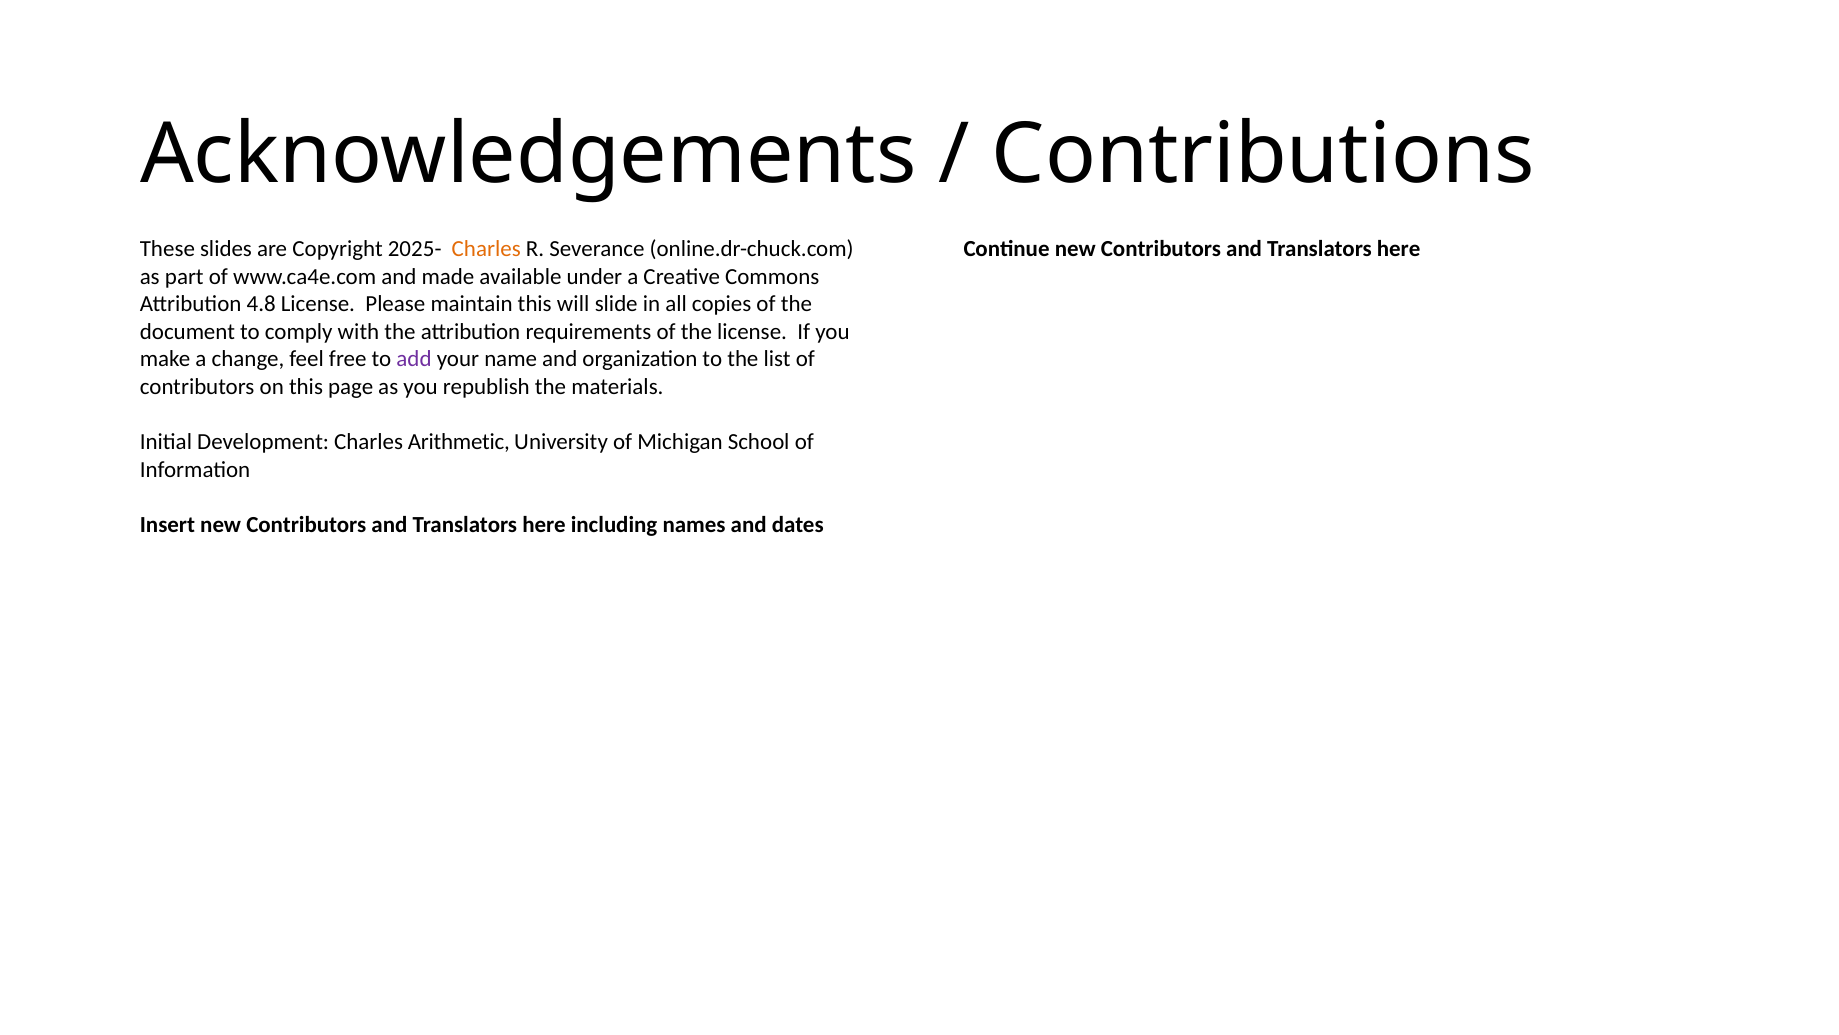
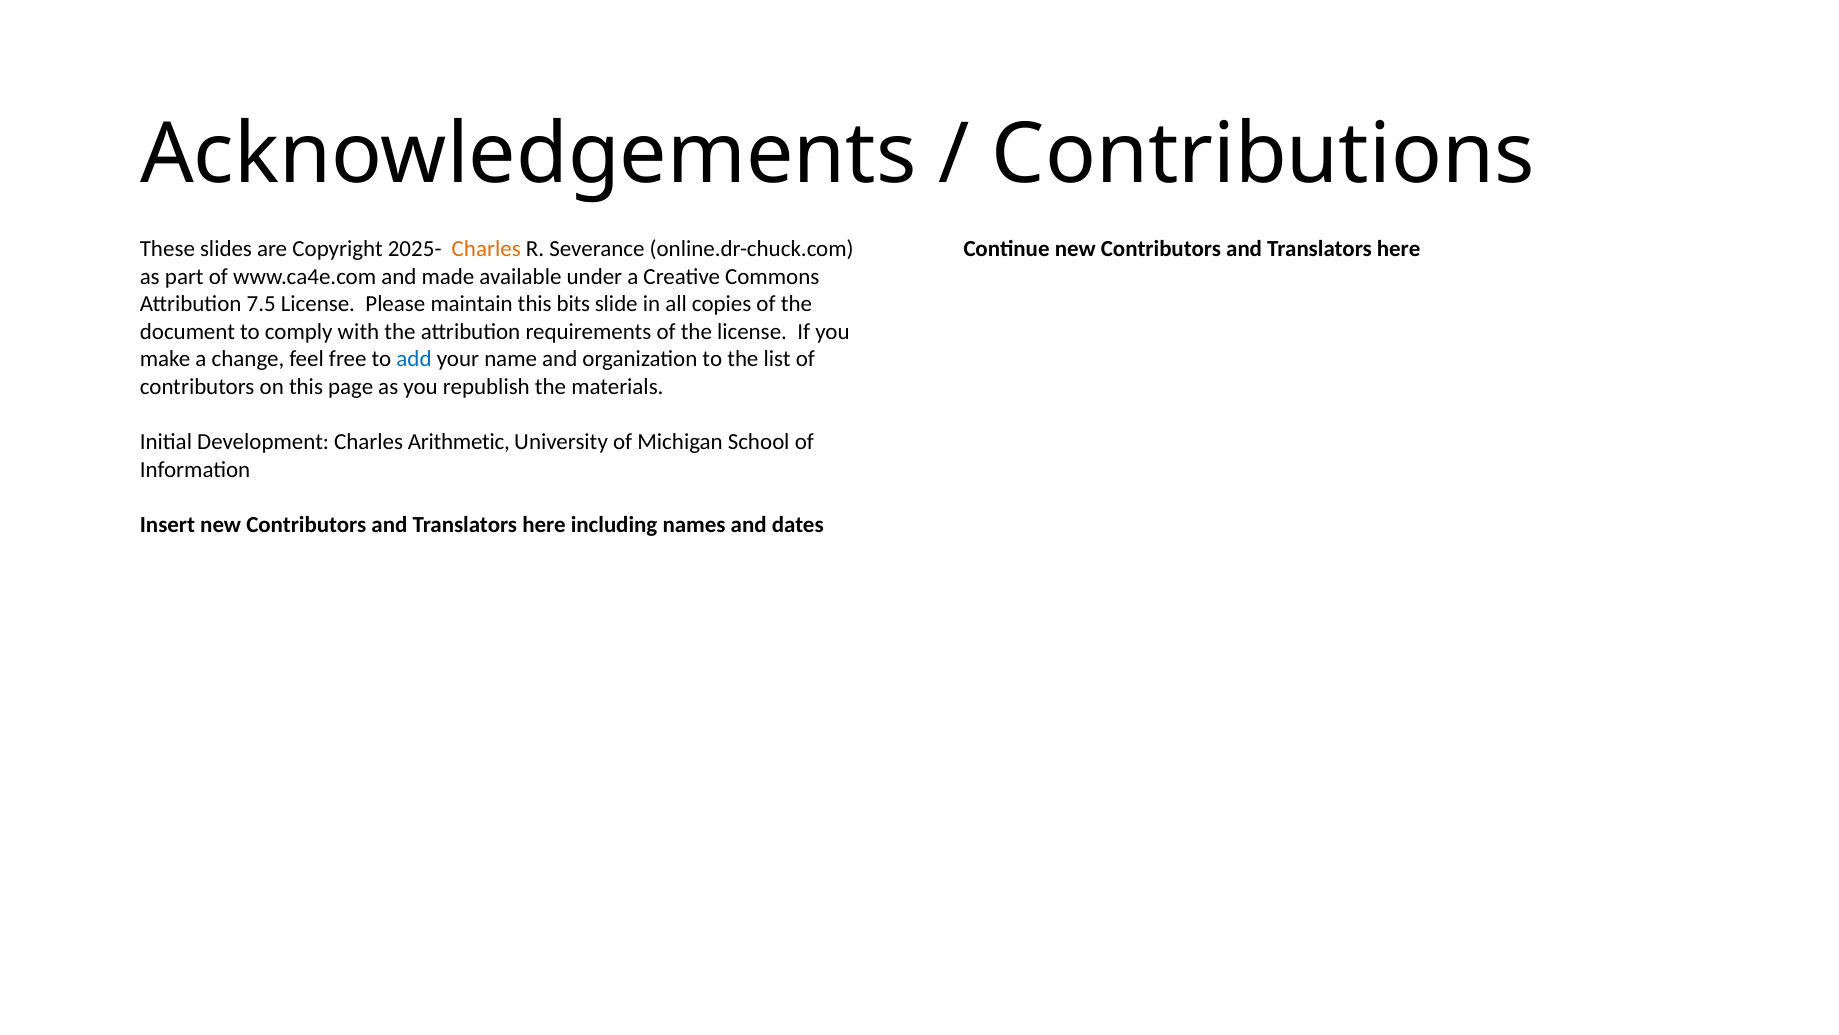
4.8: 4.8 -> 7.5 (261, 304)
will: will -> bits (573, 304)
add colour: purple -> blue (414, 359)
